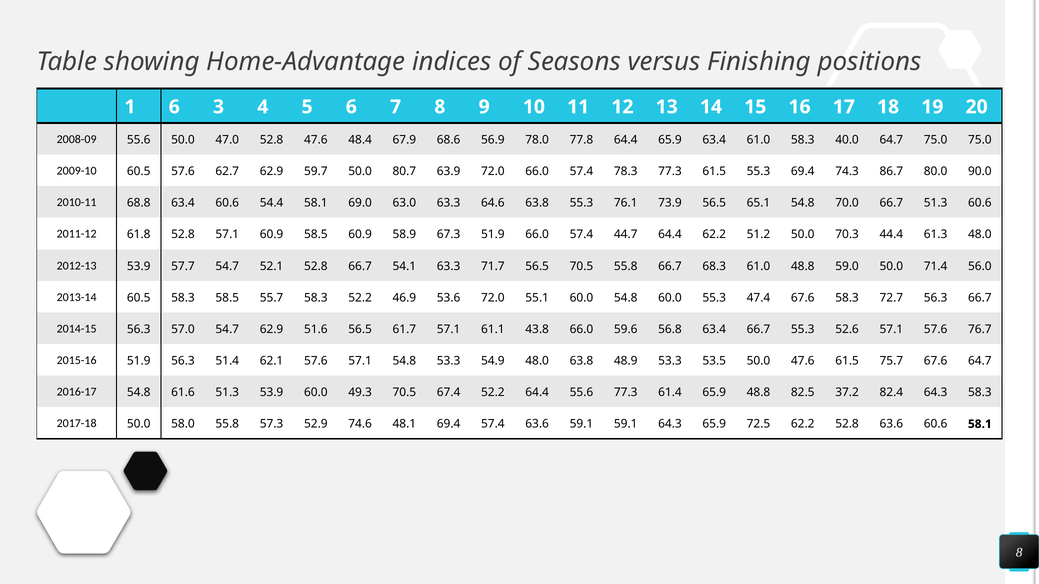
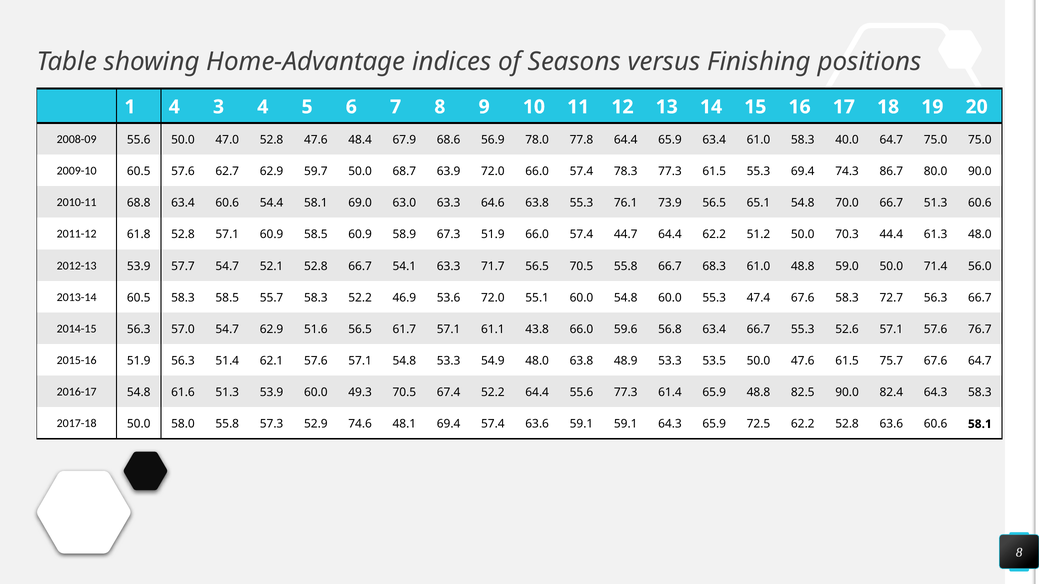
1 6: 6 -> 4 (174, 107)
80.7: 80.7 -> 68.7 (404, 172)
82.5 37.2: 37.2 -> 90.0 (847, 393)
